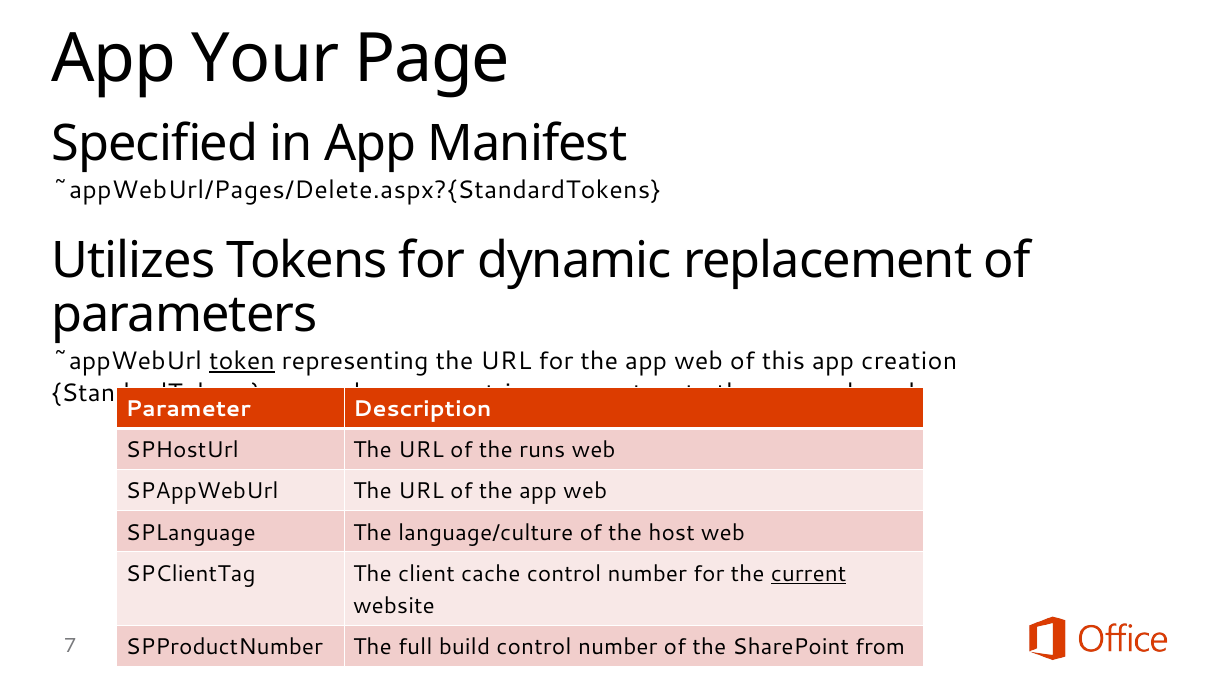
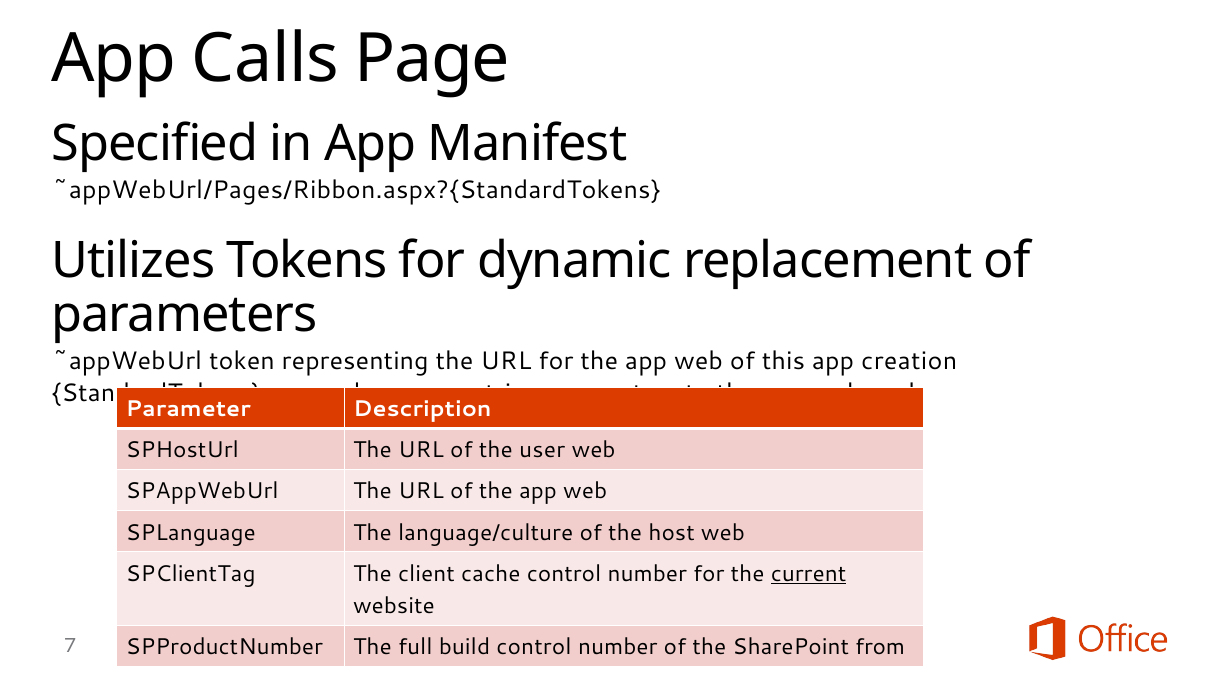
Your: Your -> Calls (265, 59)
~appWebUrl/Pages/Delete.aspx?{StandardTokens: ~appWebUrl/Pages/Delete.aspx?{StandardTokens -> ~appWebUrl/Pages/Ribbon.aspx?{StandardTokens (356, 190)
token underline: present -> none (242, 361)
runs: runs -> user (542, 450)
